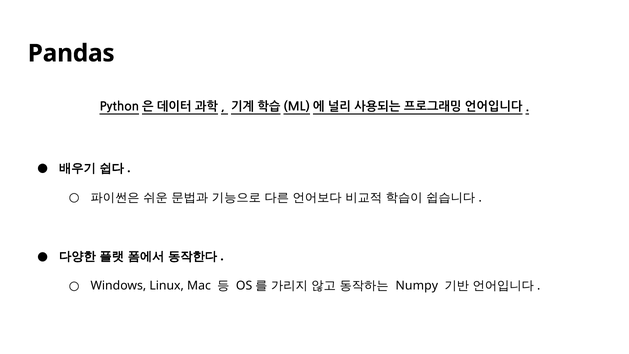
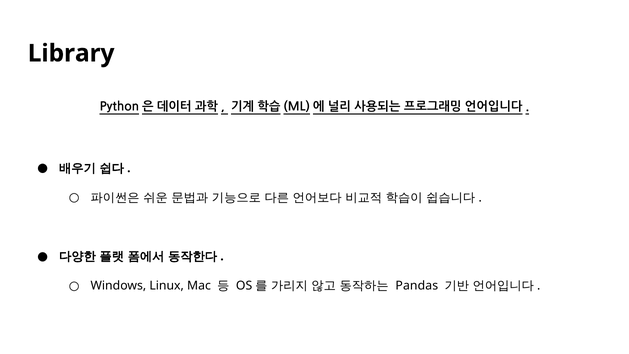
Pandas: Pandas -> Library (71, 53)
Numpy: Numpy -> Pandas (417, 286)
